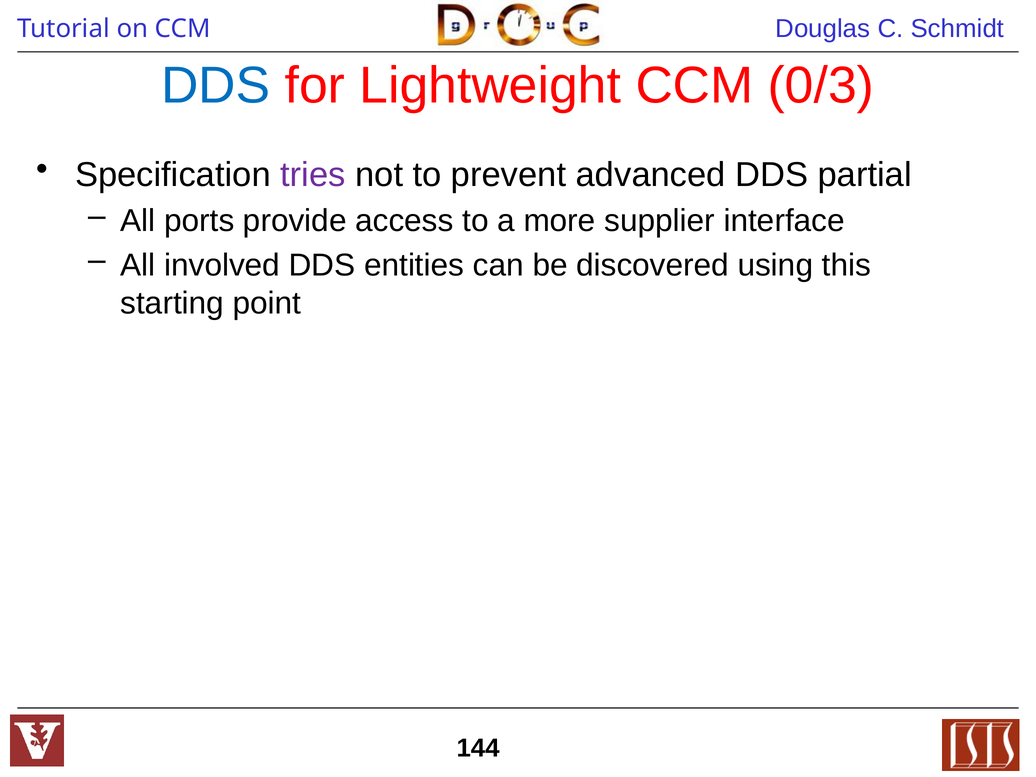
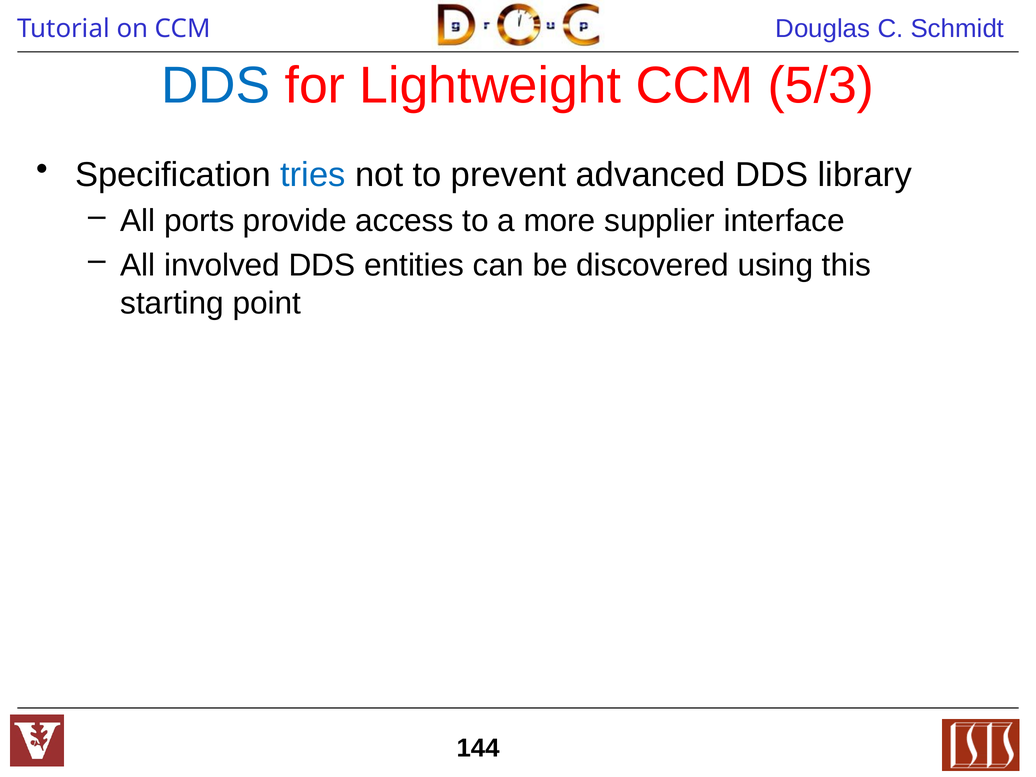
0/3: 0/3 -> 5/3 (821, 86)
tries colour: purple -> blue (313, 175)
partial: partial -> library (865, 175)
